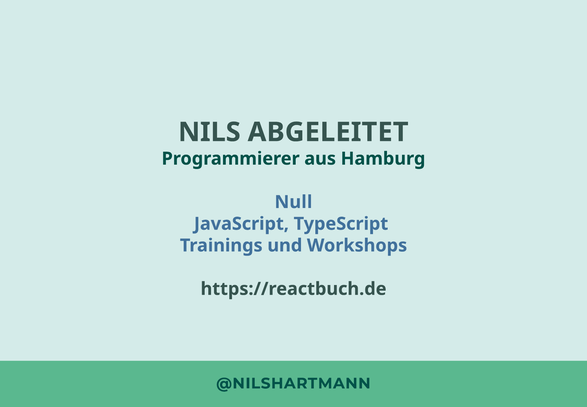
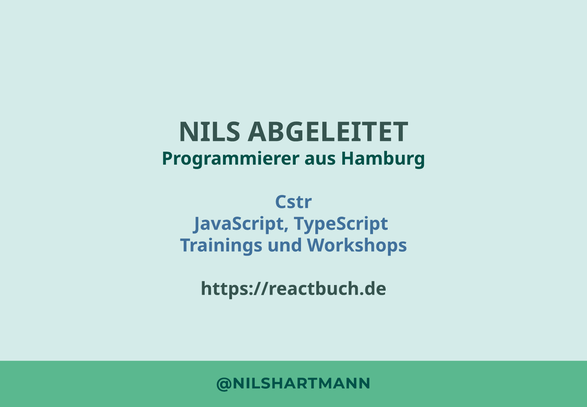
Null: Null -> Cstr (293, 202)
